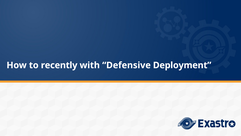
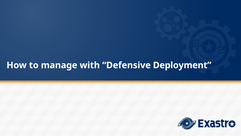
recently: recently -> manage (59, 65)
